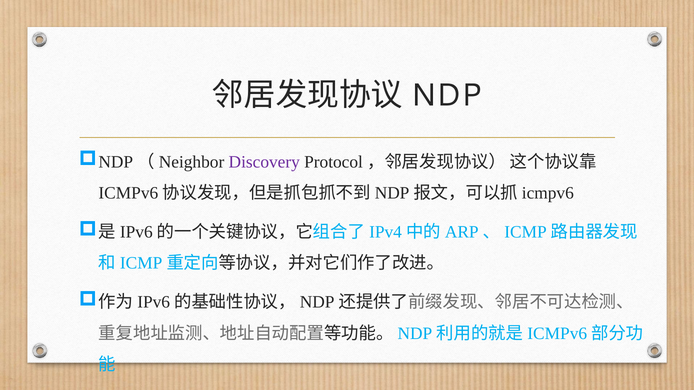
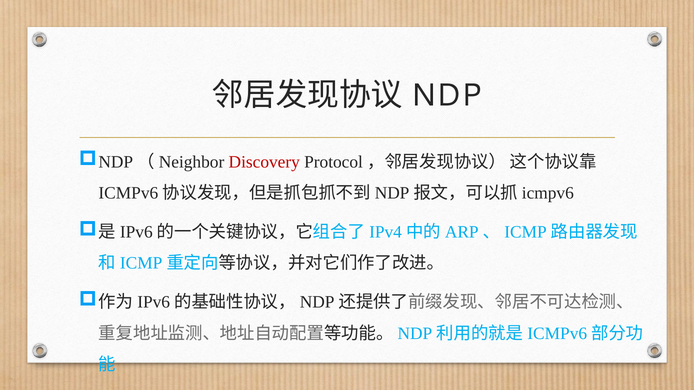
Discovery colour: purple -> red (264, 162)
